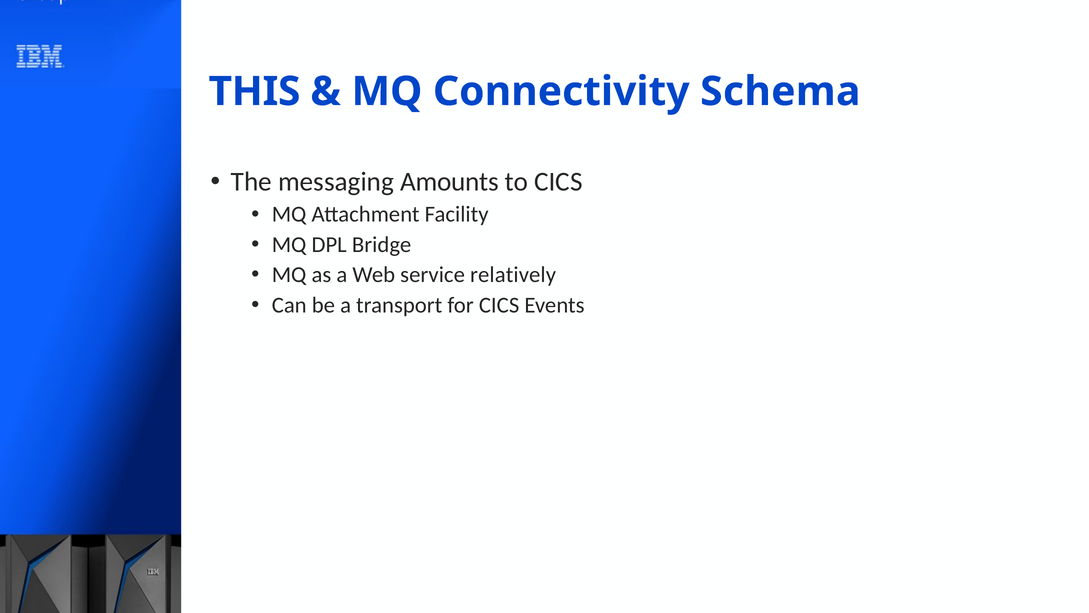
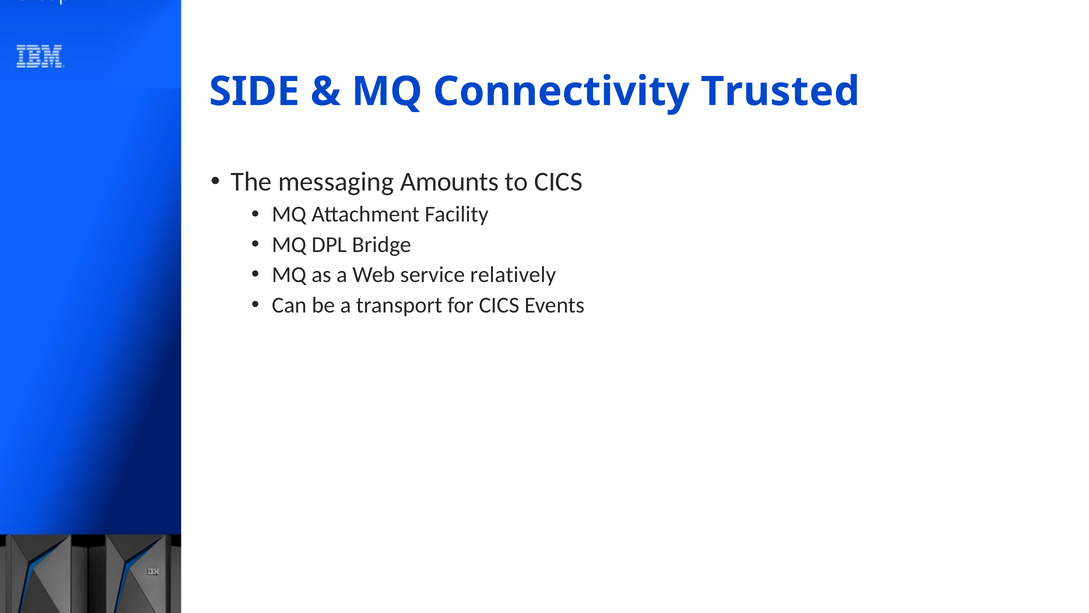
THIS: THIS -> SIDE (254, 92)
Schema: Schema -> Trusted (780, 92)
